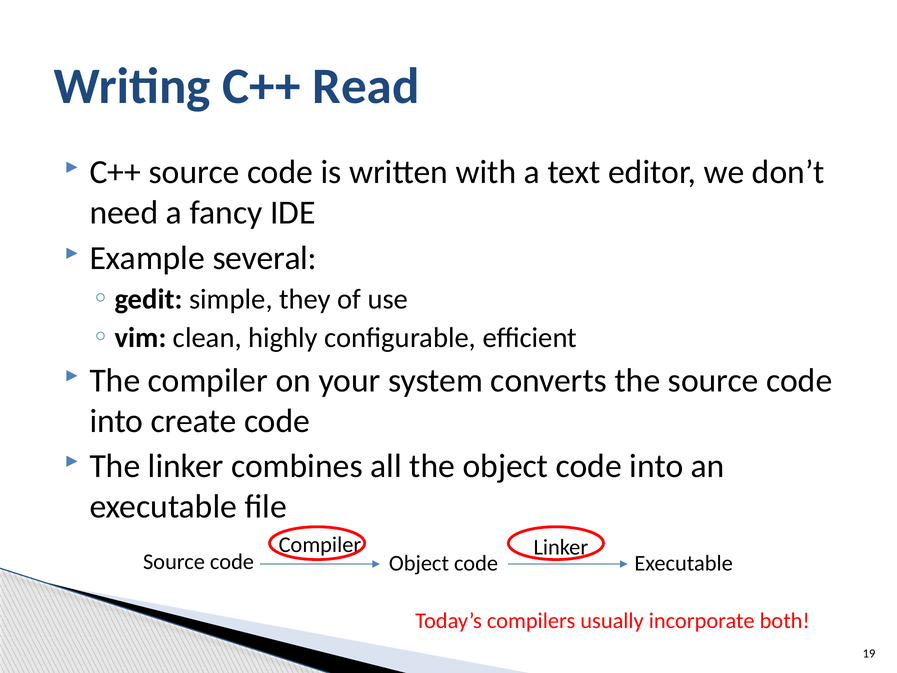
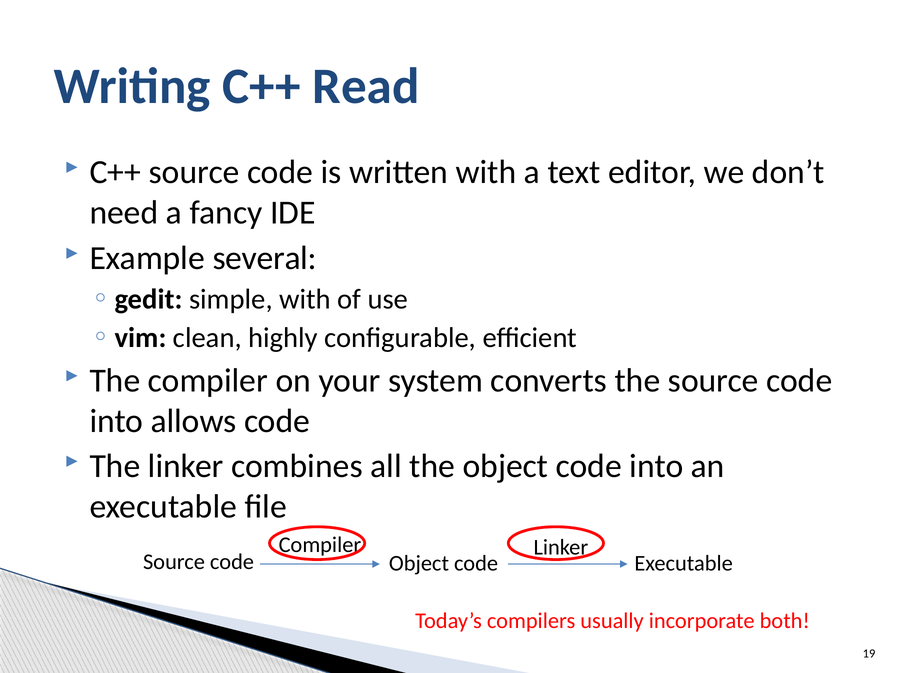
simple they: they -> with (305, 299)
create: create -> allows (194, 421)
